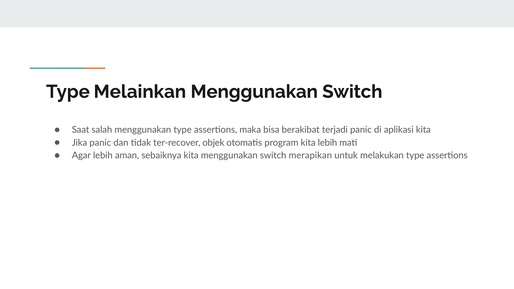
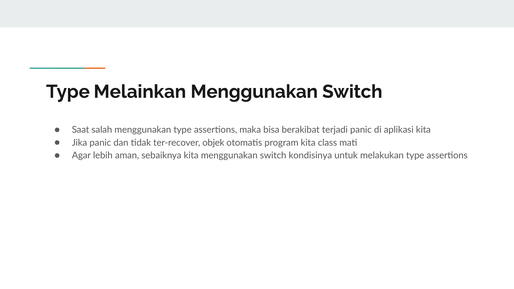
kita lebih: lebih -> class (327, 143)
merapikan: merapikan -> kondisinya (310, 156)
